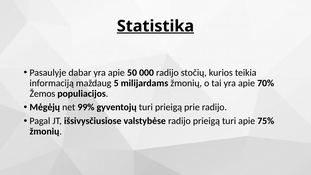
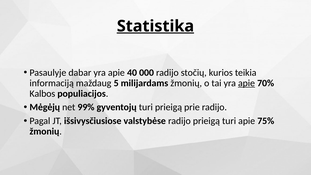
50: 50 -> 40 (132, 73)
apie underline: none -> present (246, 83)
Žemos: Žemos -> Kalbos (42, 94)
